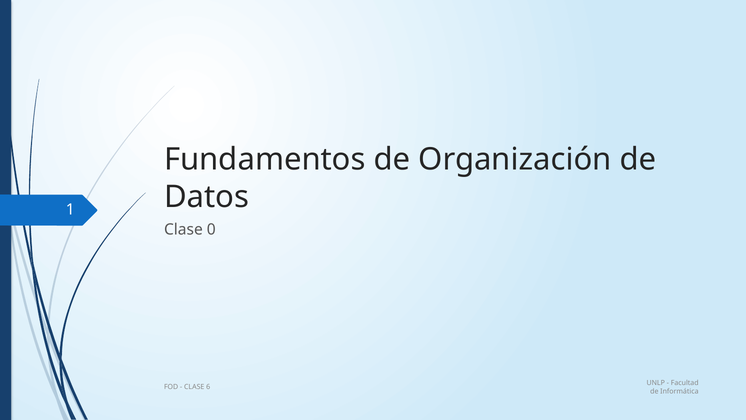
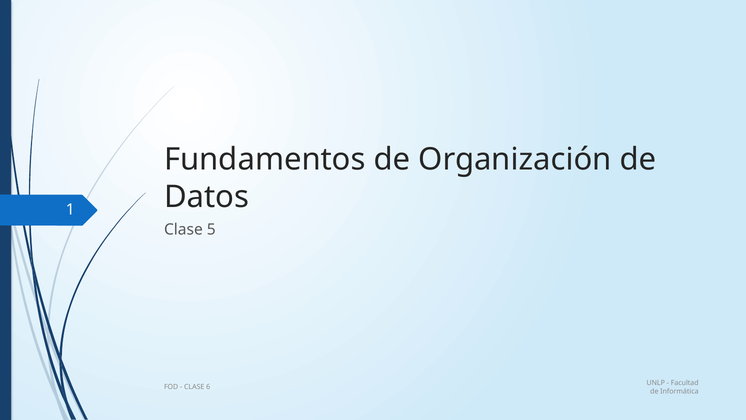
0: 0 -> 5 (211, 229)
